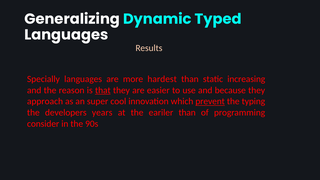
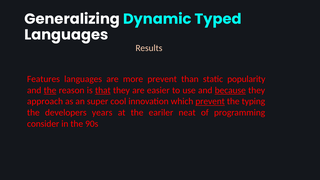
Specially: Specially -> Features (43, 79)
more hardest: hardest -> prevent (162, 79)
increasing: increasing -> popularity (246, 79)
the underline: none -> present (50, 90)
because underline: none -> present (230, 90)
eariler than: than -> neat (187, 113)
